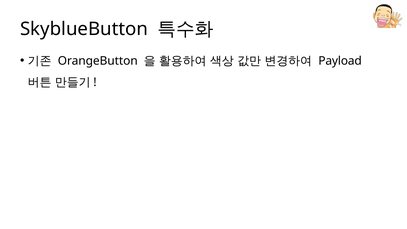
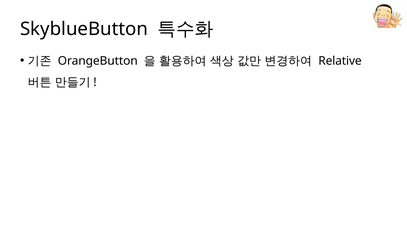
Payload: Payload -> Relative (340, 61)
